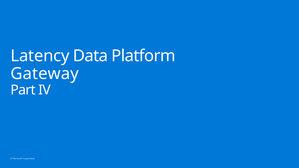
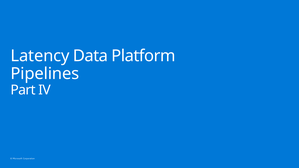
Gateway: Gateway -> Pipelines (45, 74)
